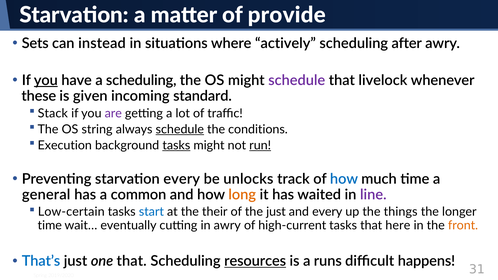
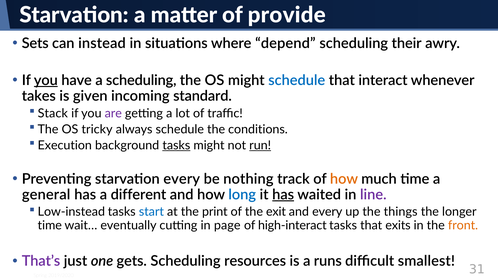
actively: actively -> depend (285, 43)
after: after -> their (407, 43)
schedule colour: purple -> blue (297, 80)
livelock: livelock -> interact (383, 80)
these: these -> takes (39, 96)
string: string -> tricky (97, 129)
schedule underline: present -> none (180, 129)
unlocks: unlocks -> nothing (248, 179)
how colour: blue -> orange (344, 179)
common: common -> different (139, 195)
long colour: orange -> blue (242, 195)
has underline: none -> present (283, 195)
Low-certain: Low-certain -> Low-instead (71, 212)
their: their -> print (215, 212)
the just: just -> exit (276, 212)
in awry: awry -> page (227, 225)
high-current: high-current -> high-interact (292, 225)
here: here -> exits (398, 225)
That’s colour: blue -> purple (41, 261)
one that: that -> gets (132, 261)
resources underline: present -> none (255, 261)
happens: happens -> smallest (426, 261)
